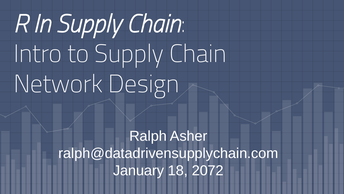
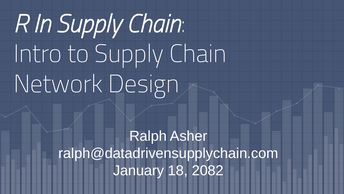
2072: 2072 -> 2082 (208, 170)
